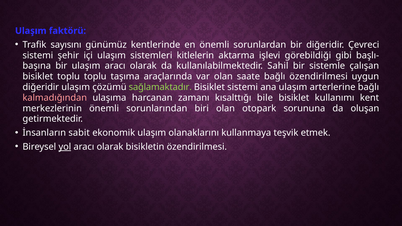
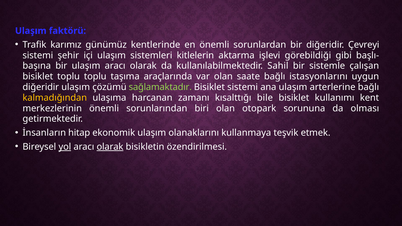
sayısını: sayısını -> karımız (66, 45)
Çevreci: Çevreci -> Çevreyi (364, 45)
bağlı özendirilmesi: özendirilmesi -> istasyonlarını (318, 77)
kalmadığından colour: pink -> yellow (55, 98)
oluşan: oluşan -> olması (365, 108)
sabit: sabit -> hitap (79, 133)
olarak underline: none -> present (110, 147)
